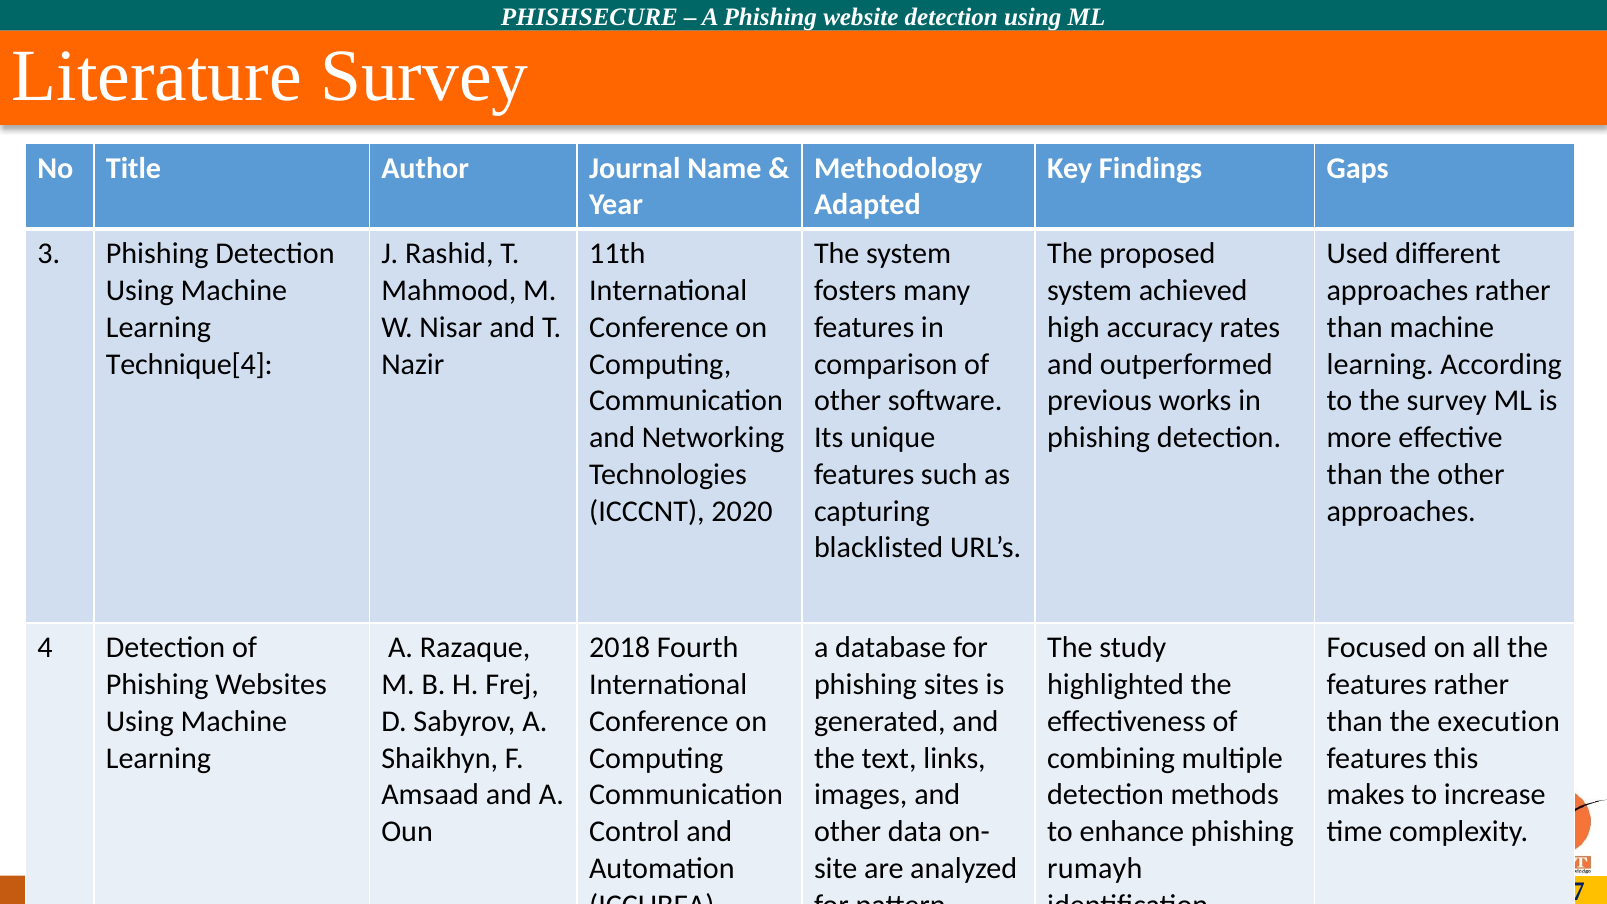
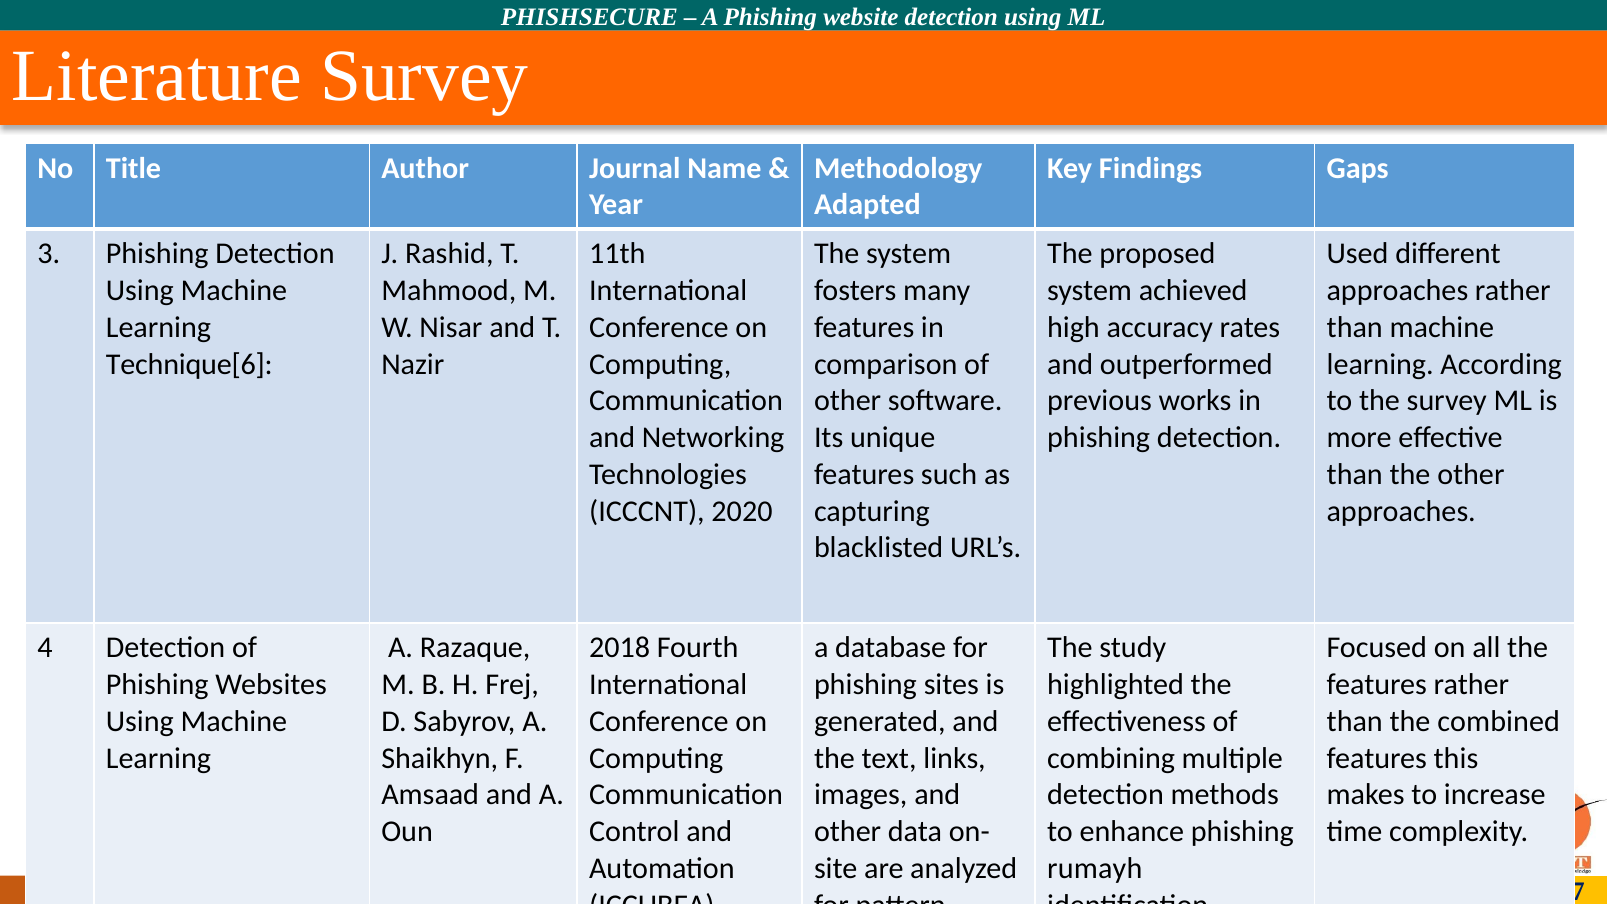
Technique[4: Technique[4 -> Technique[6 (189, 364)
execution: execution -> combined (1499, 721)
